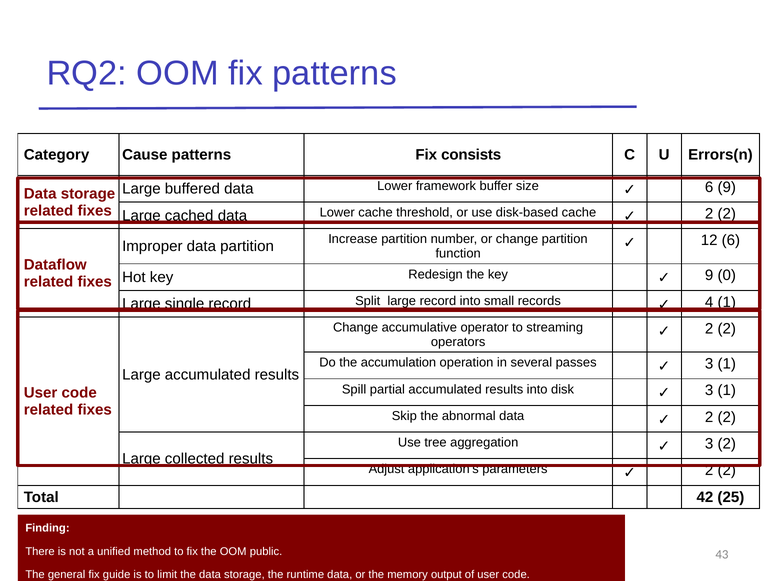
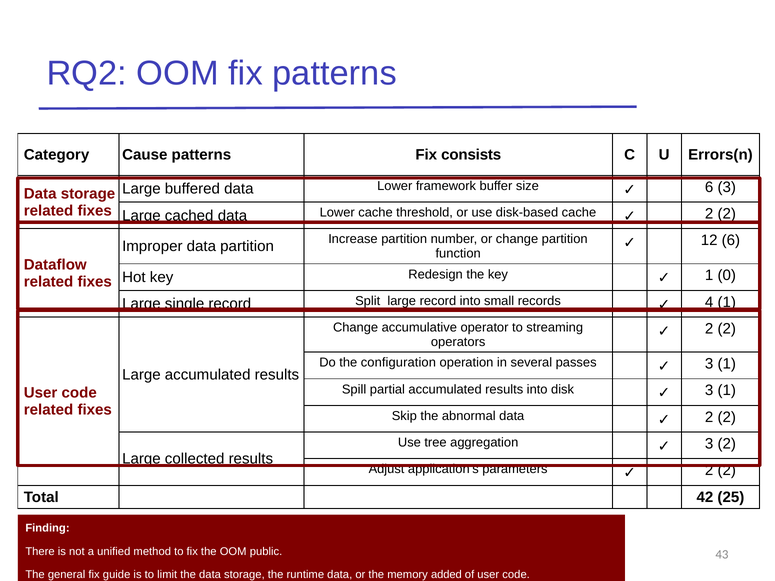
6 9: 9 -> 3 (727, 187)
9: 9 -> 1 (709, 276)
accumulation: accumulation -> configuration (398, 363)
output: output -> added (446, 575)
